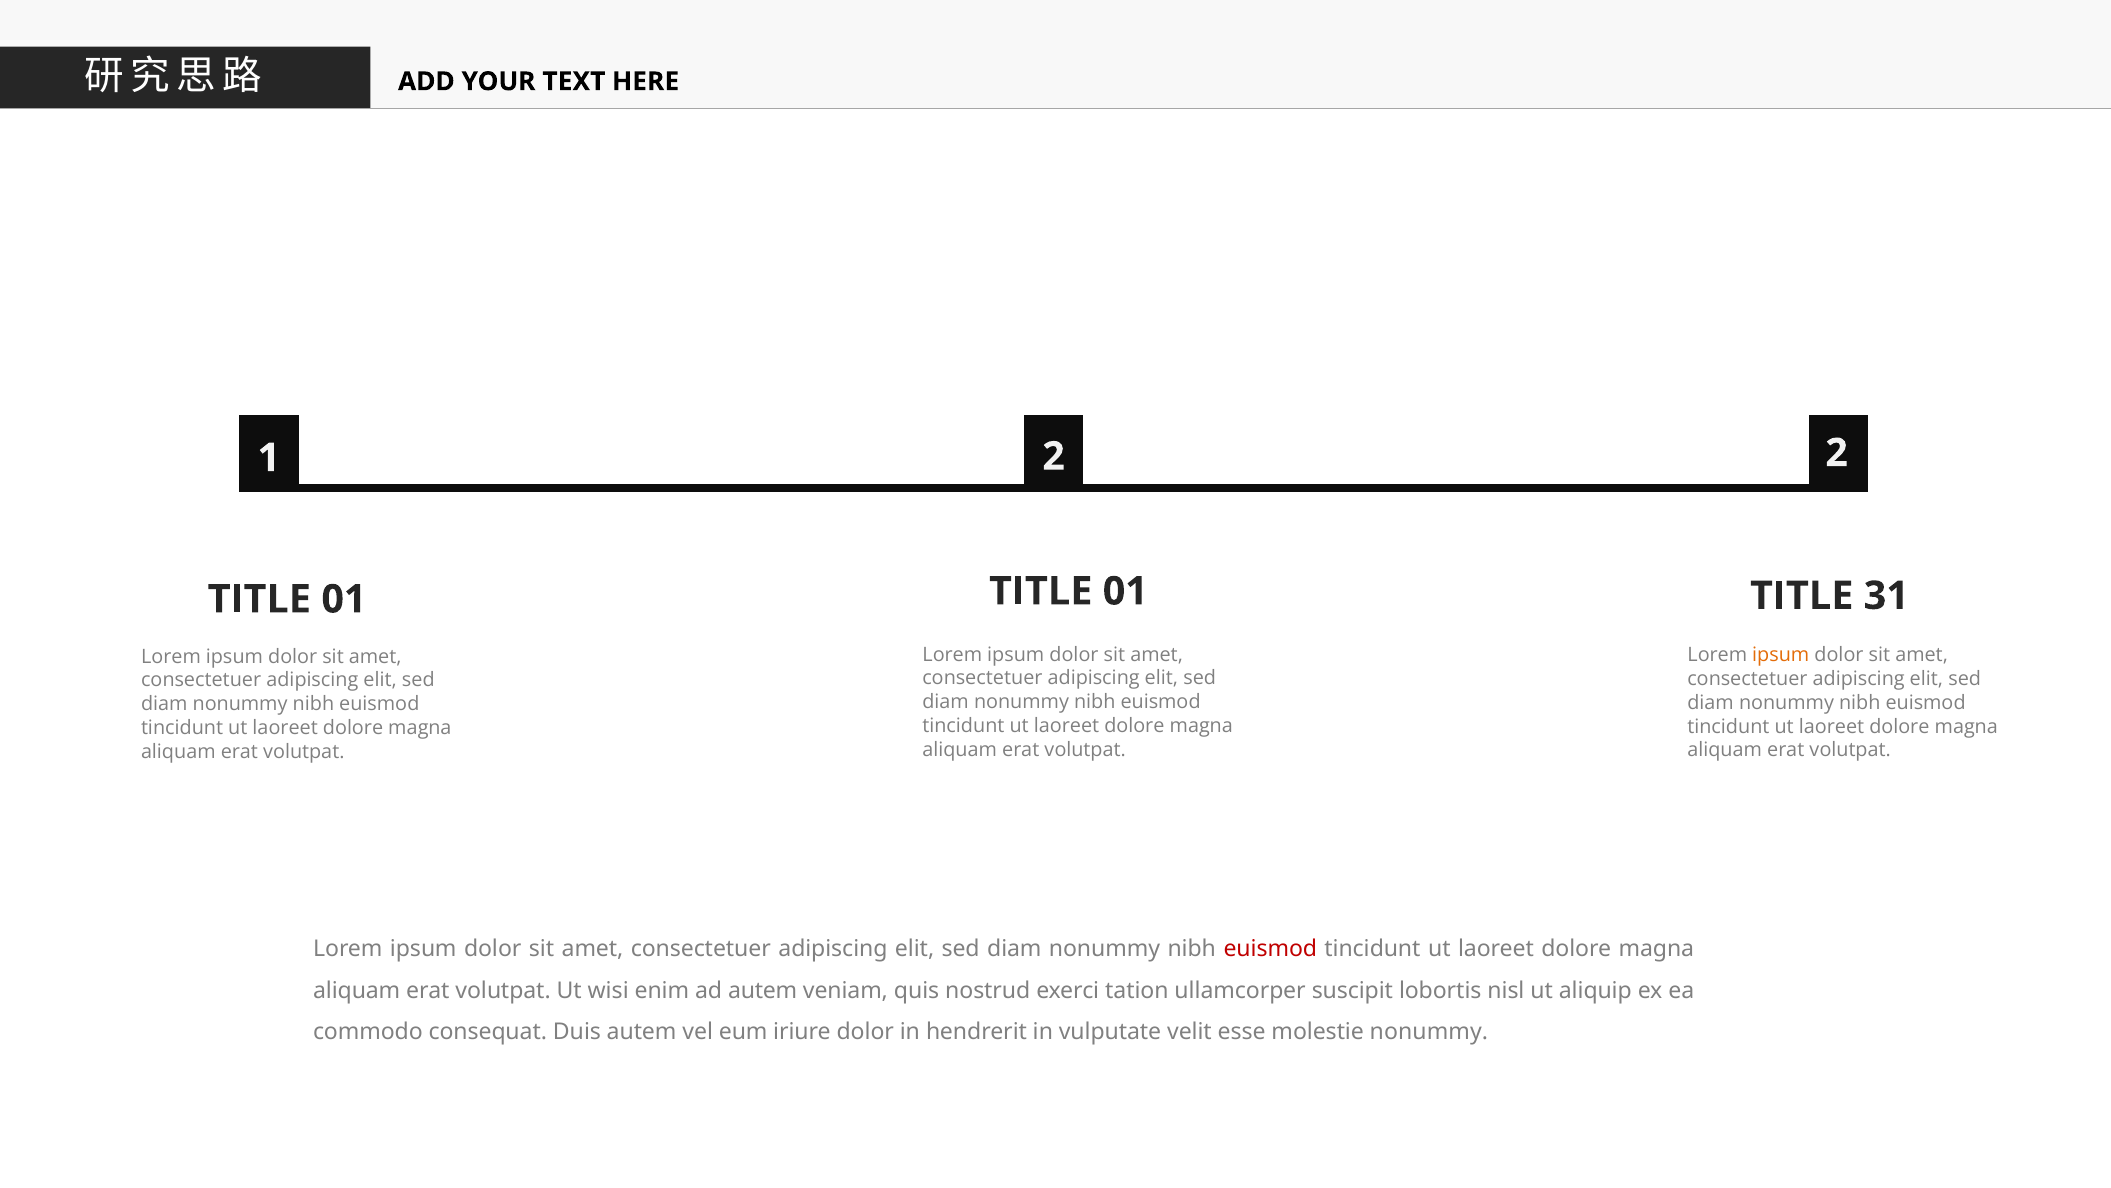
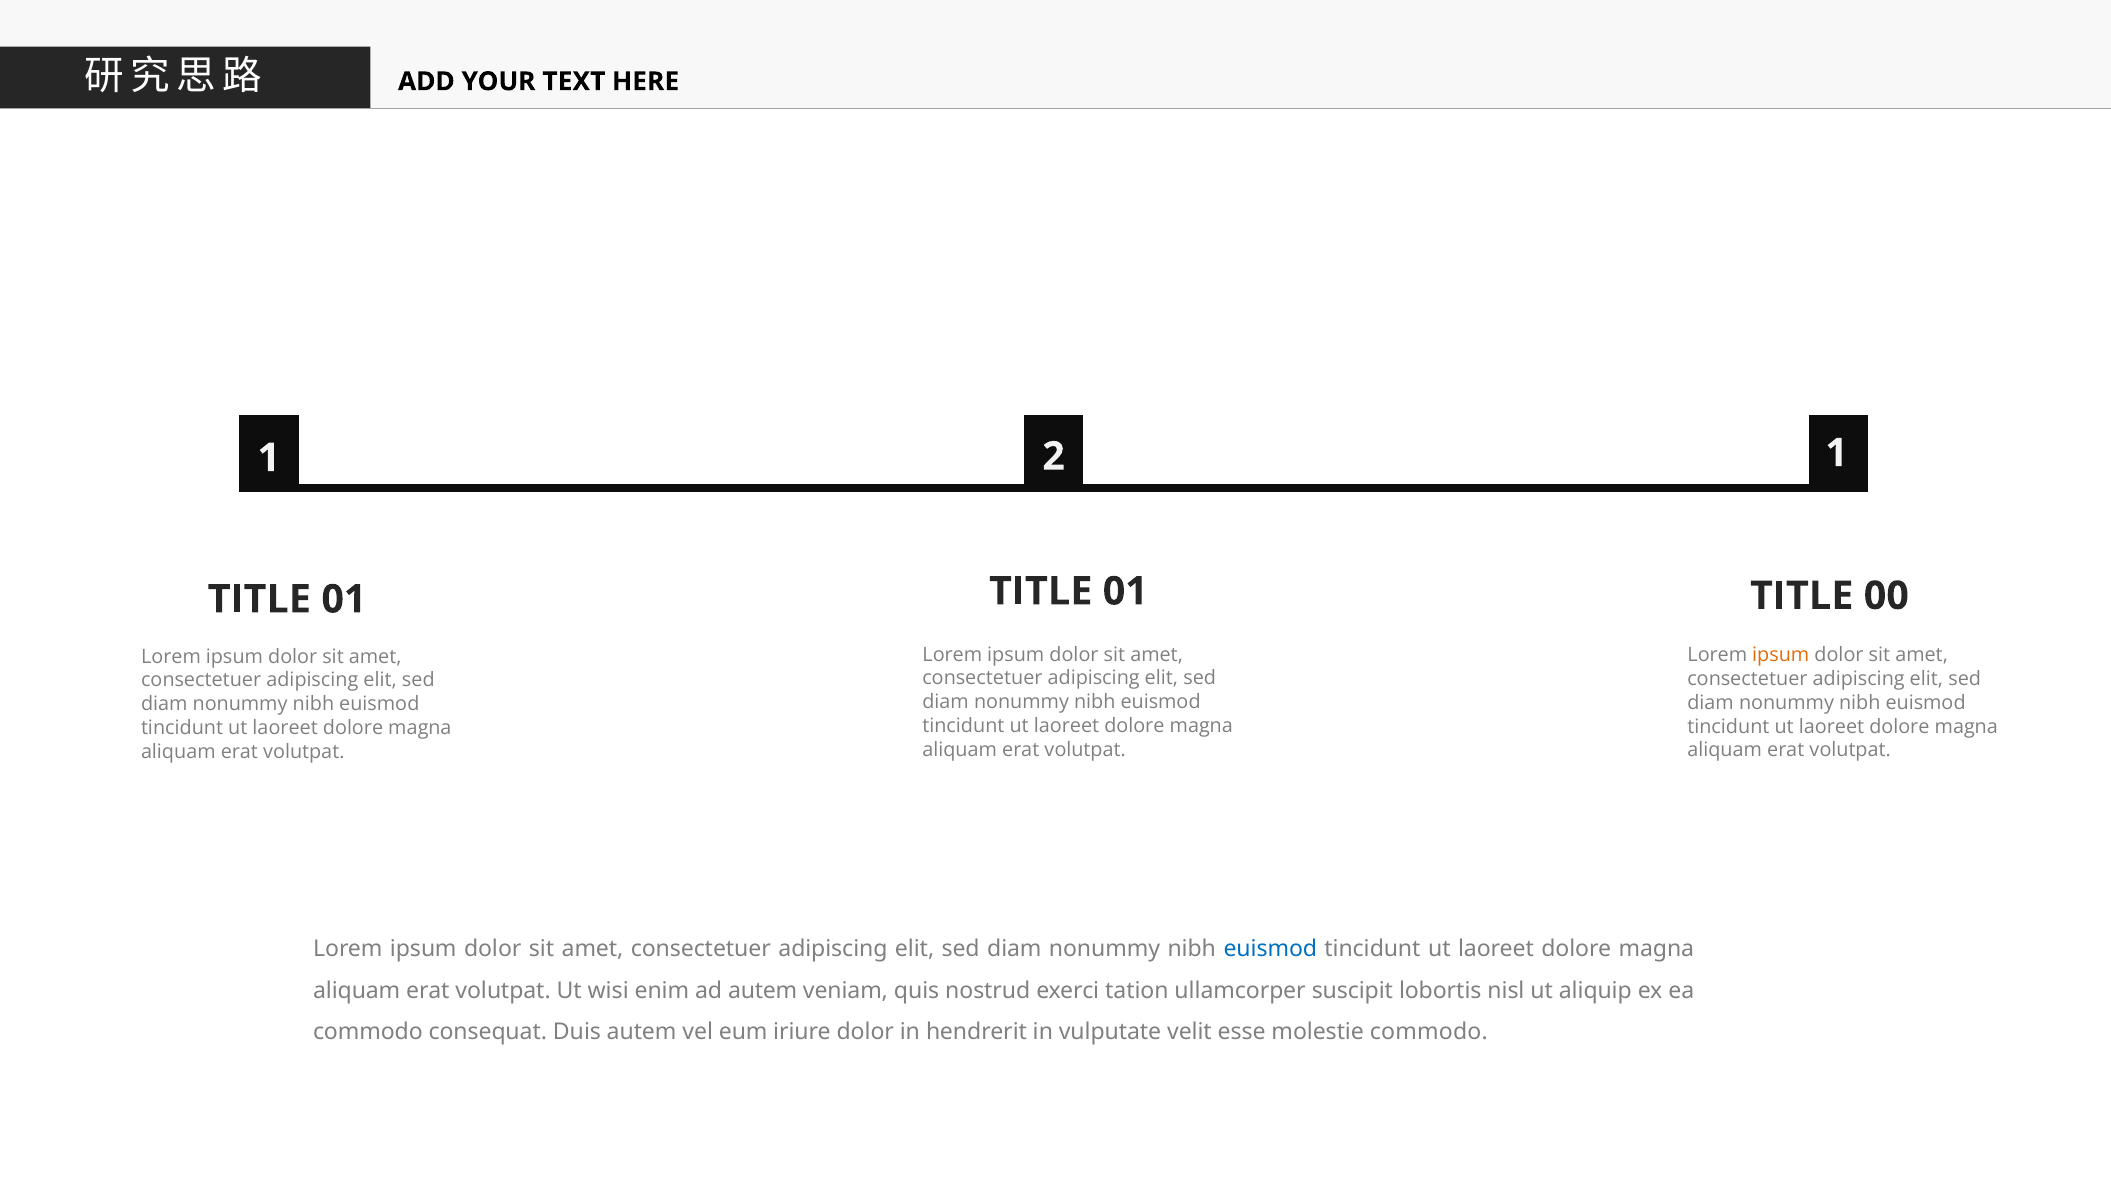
1 2: 2 -> 1 (1837, 453)
31: 31 -> 00 (1886, 596)
euismod colour: red -> blue (1270, 949)
molestie nonummy: nonummy -> commodo (1429, 1032)
